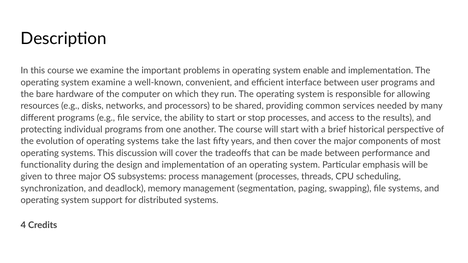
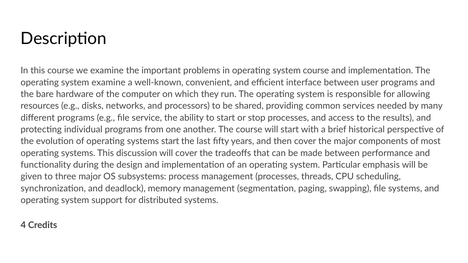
system enable: enable -> course (316, 71)
systems take: take -> start (170, 141)
